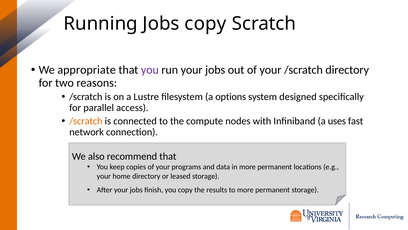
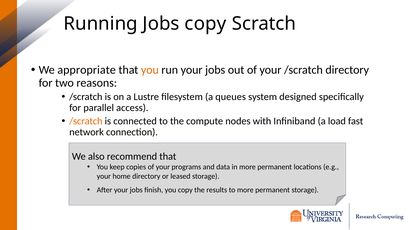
you colour: purple -> orange (150, 70)
options: options -> queues (231, 97)
uses: uses -> load (337, 121)
